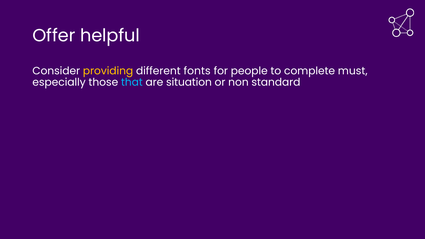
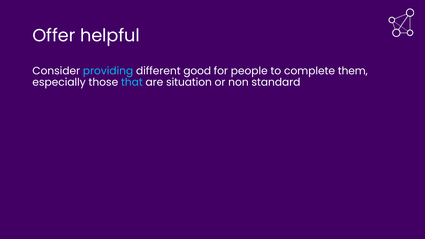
providing colour: yellow -> light blue (108, 71)
fonts: fonts -> good (197, 71)
must: must -> them (353, 71)
